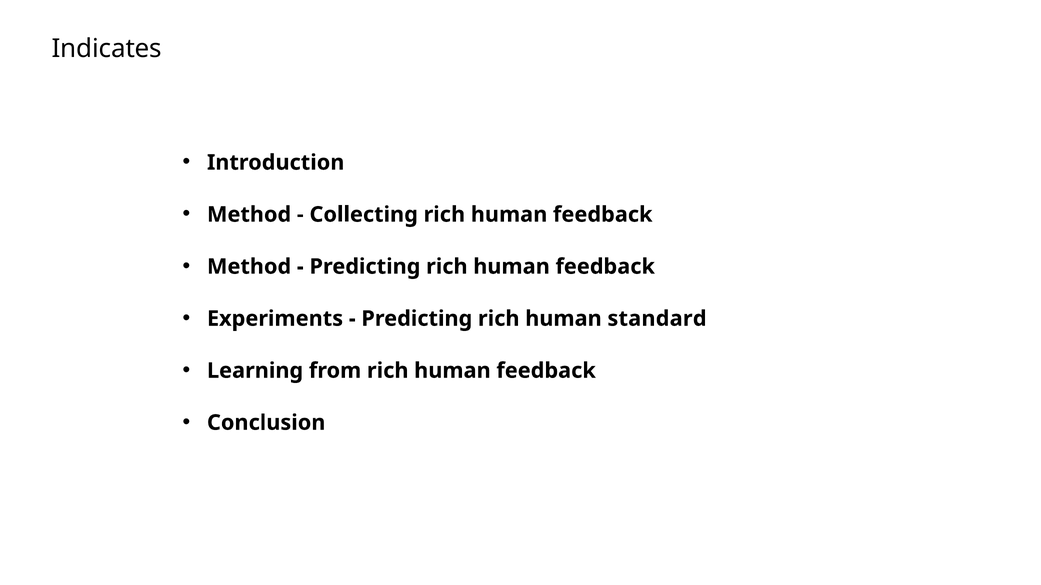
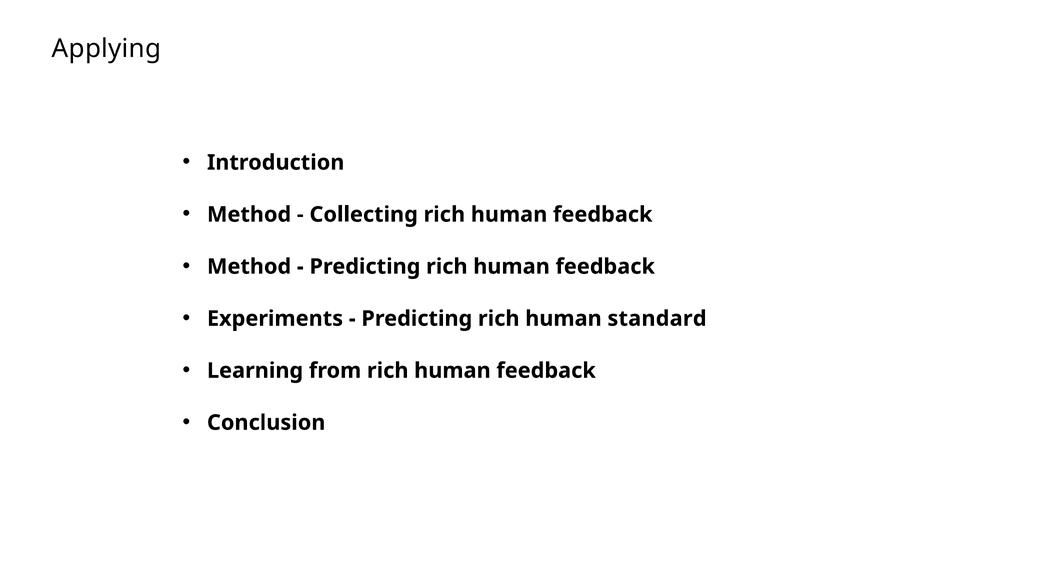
Indicates: Indicates -> Applying (107, 49)
